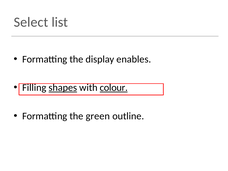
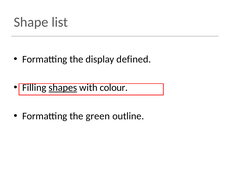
Select: Select -> Shape (31, 22)
enables: enables -> defined (134, 59)
colour underline: present -> none (114, 88)
